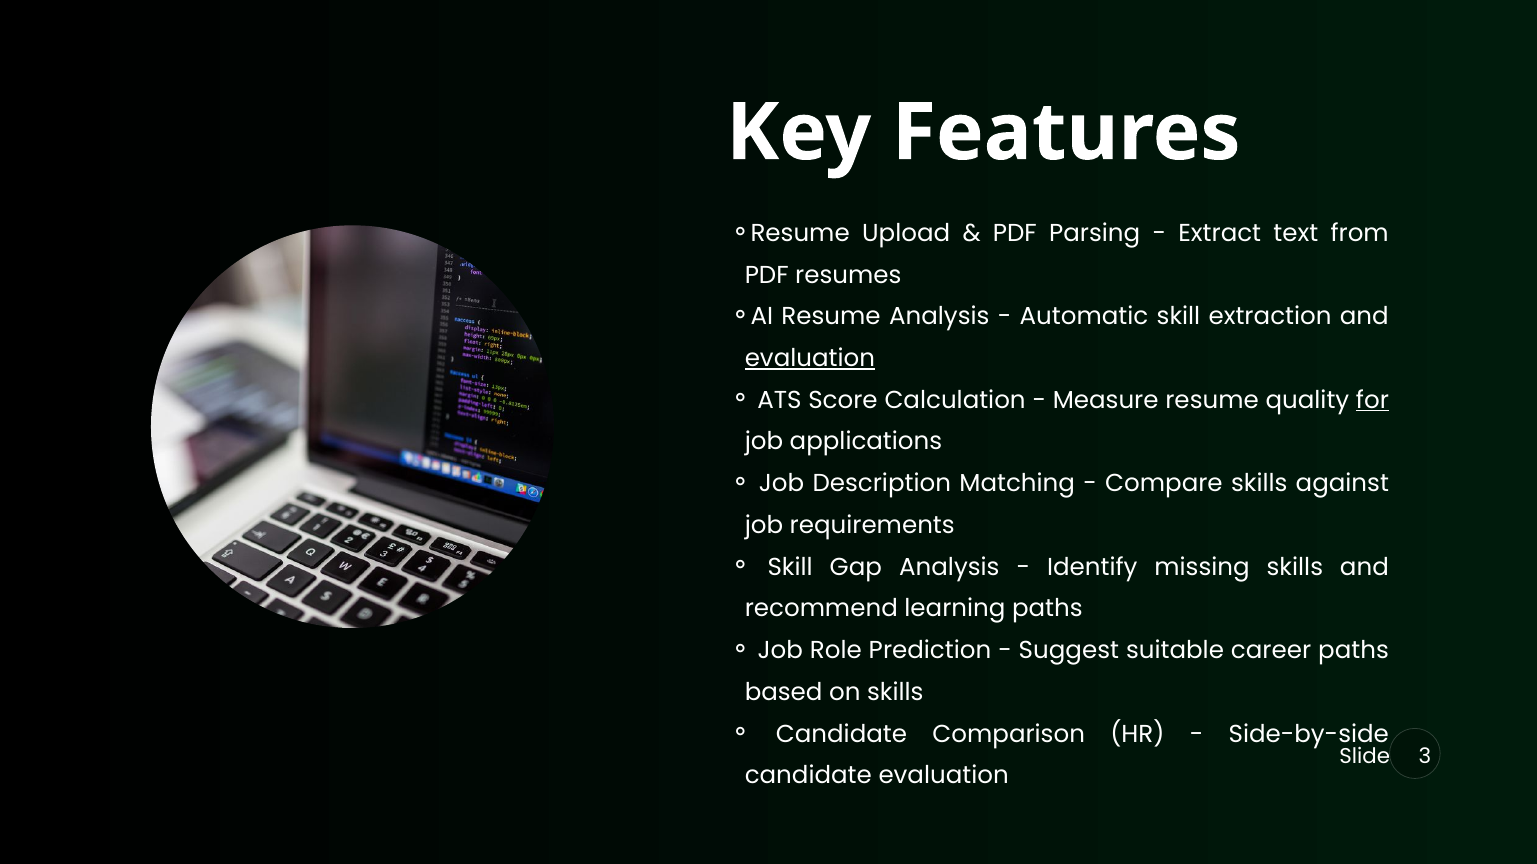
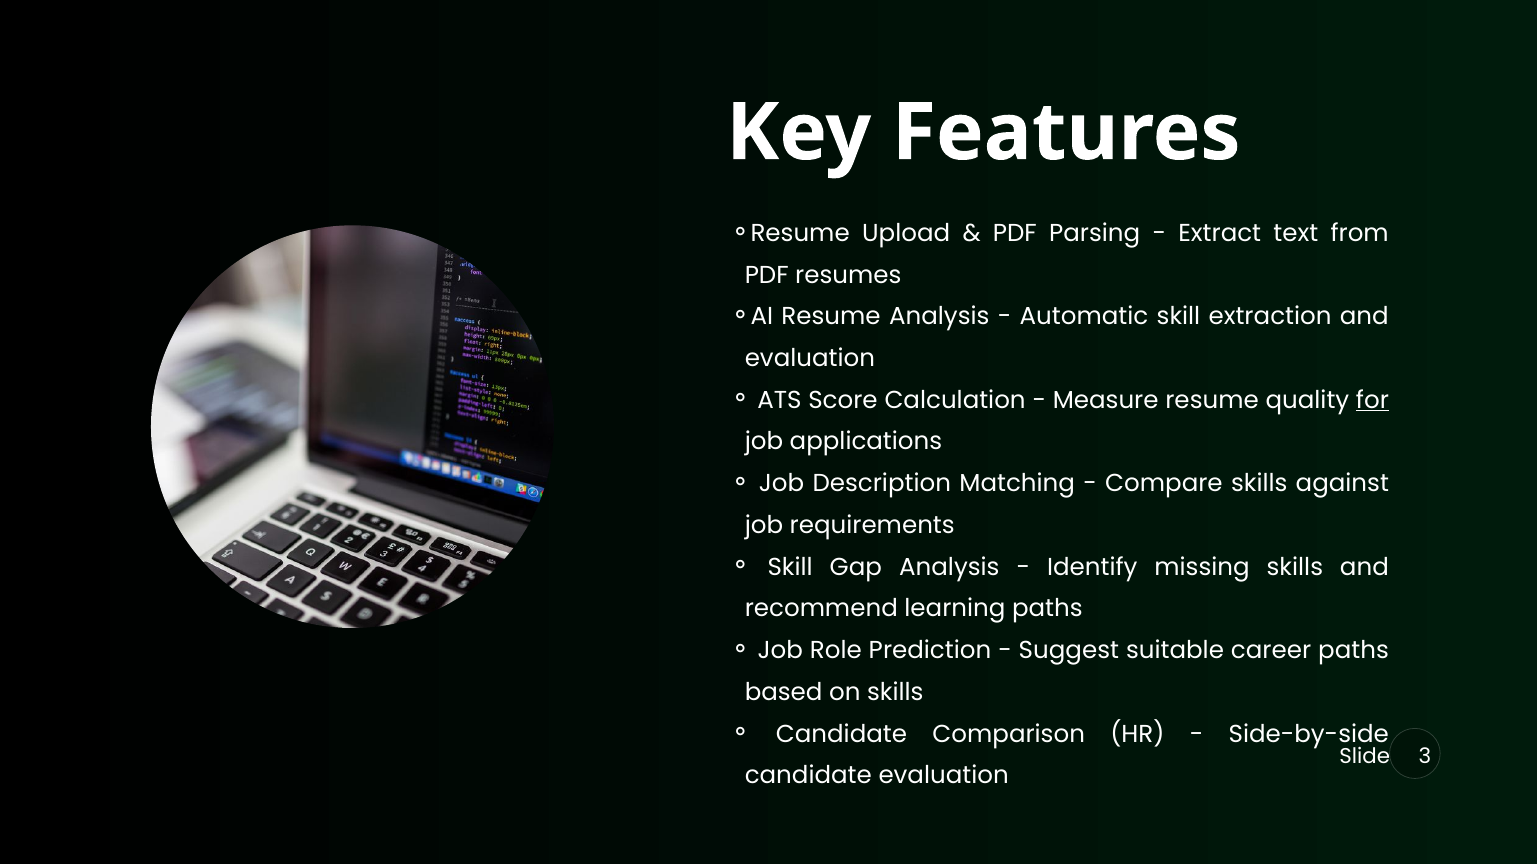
evaluation underline: present -> none (810, 359)
